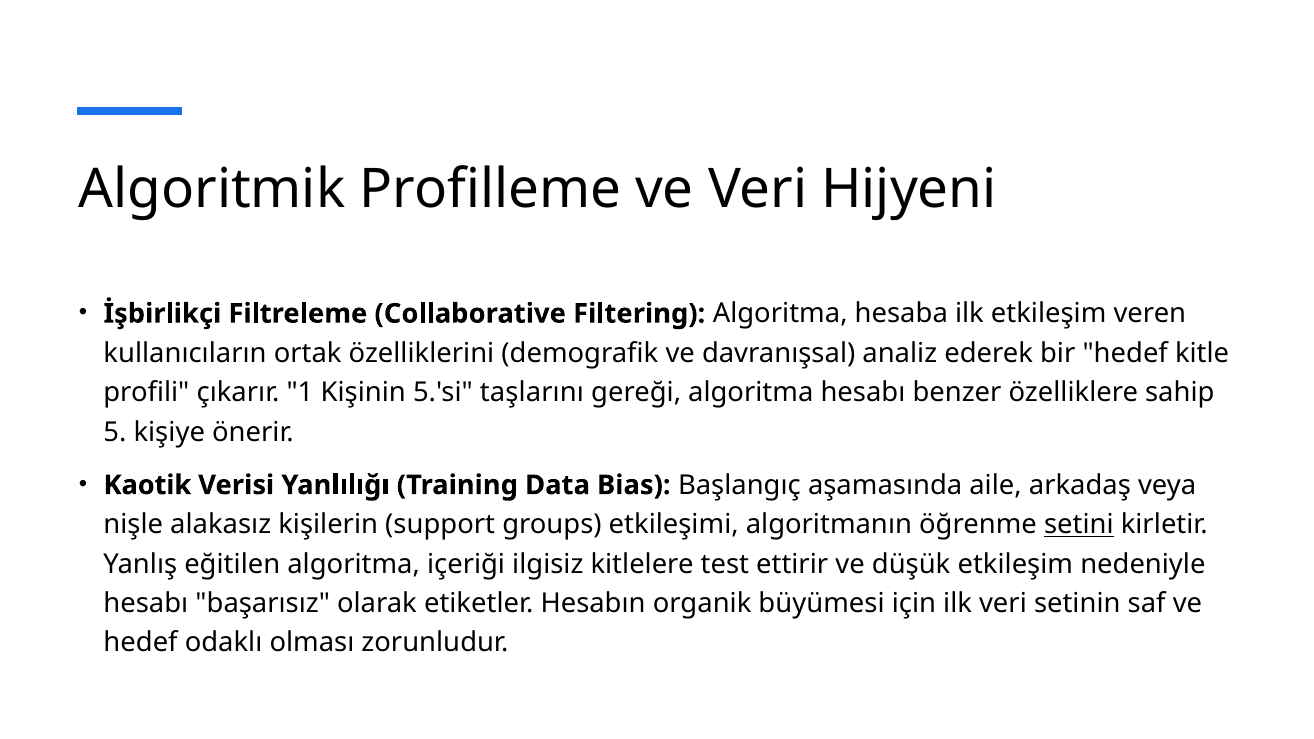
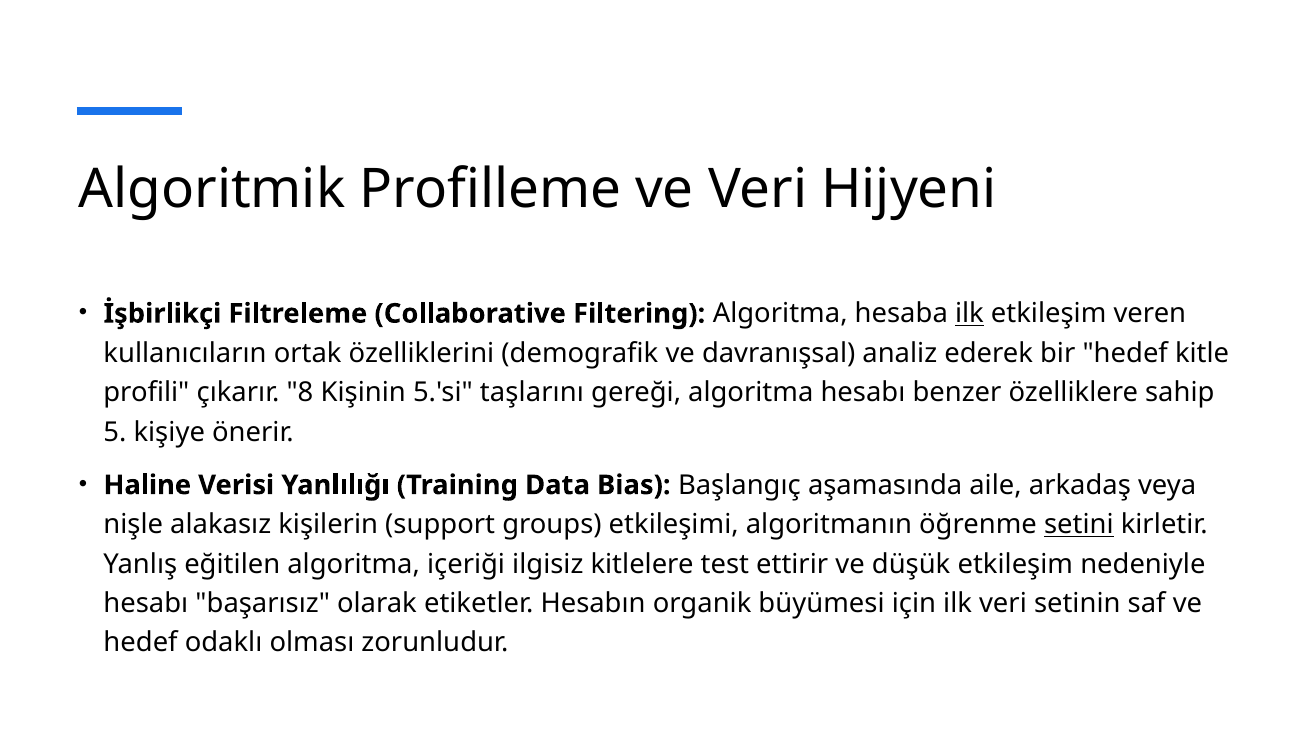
ilk underline: none -> present (969, 314)
1: 1 -> 8 (300, 393)
Kaotik: Kaotik -> Haline (147, 485)
